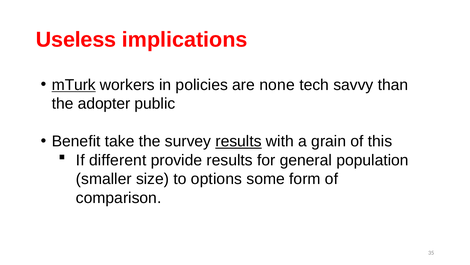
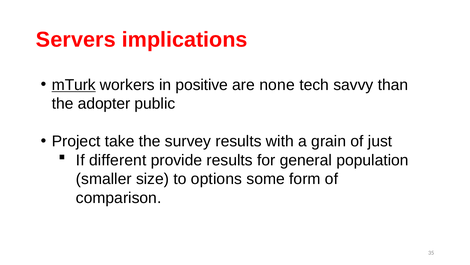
Useless: Useless -> Servers (76, 39)
policies: policies -> positive (202, 85)
Benefit: Benefit -> Project (76, 141)
results underline: present -> none (239, 141)
this: this -> just (380, 141)
